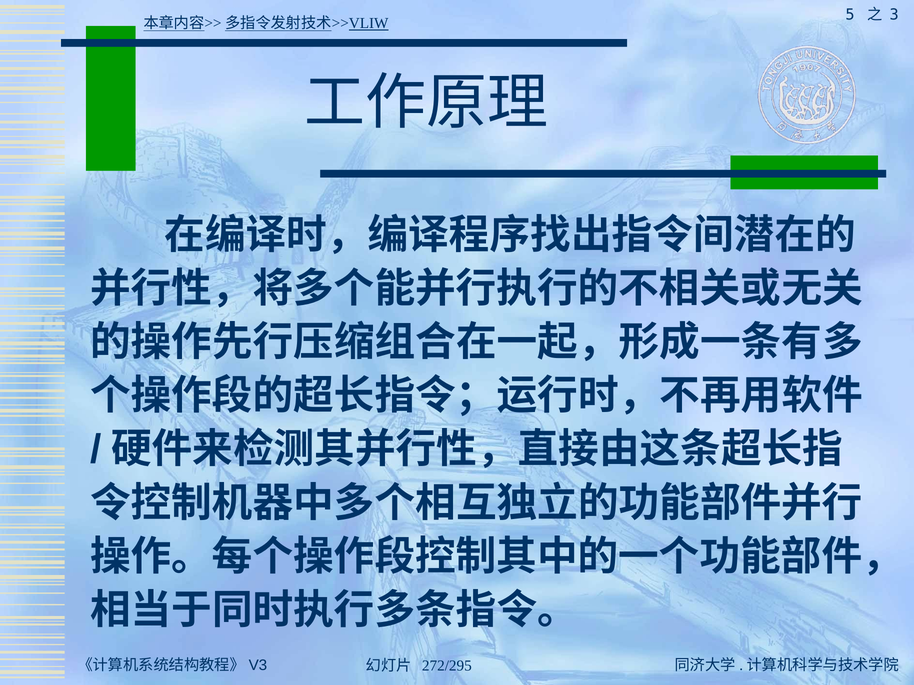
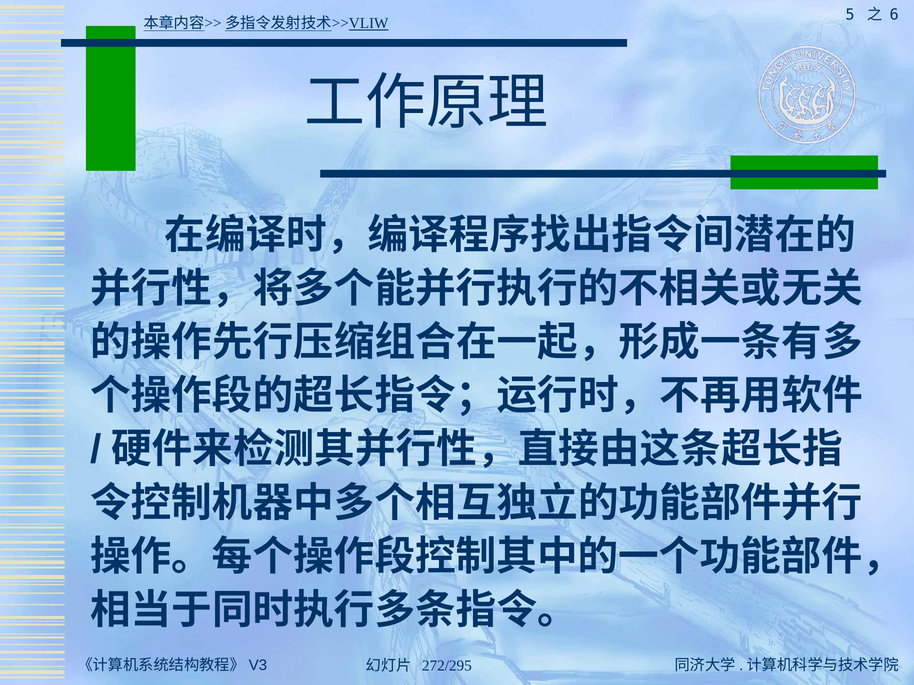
3: 3 -> 6 (894, 15)
